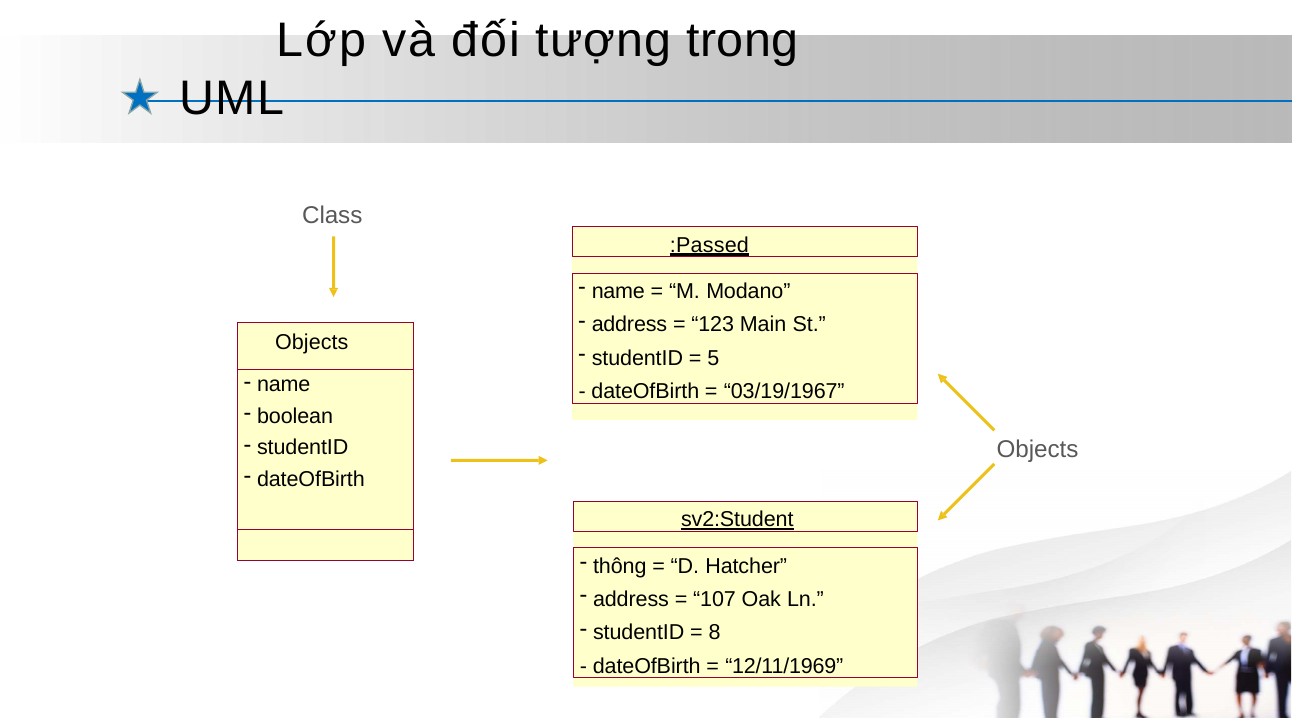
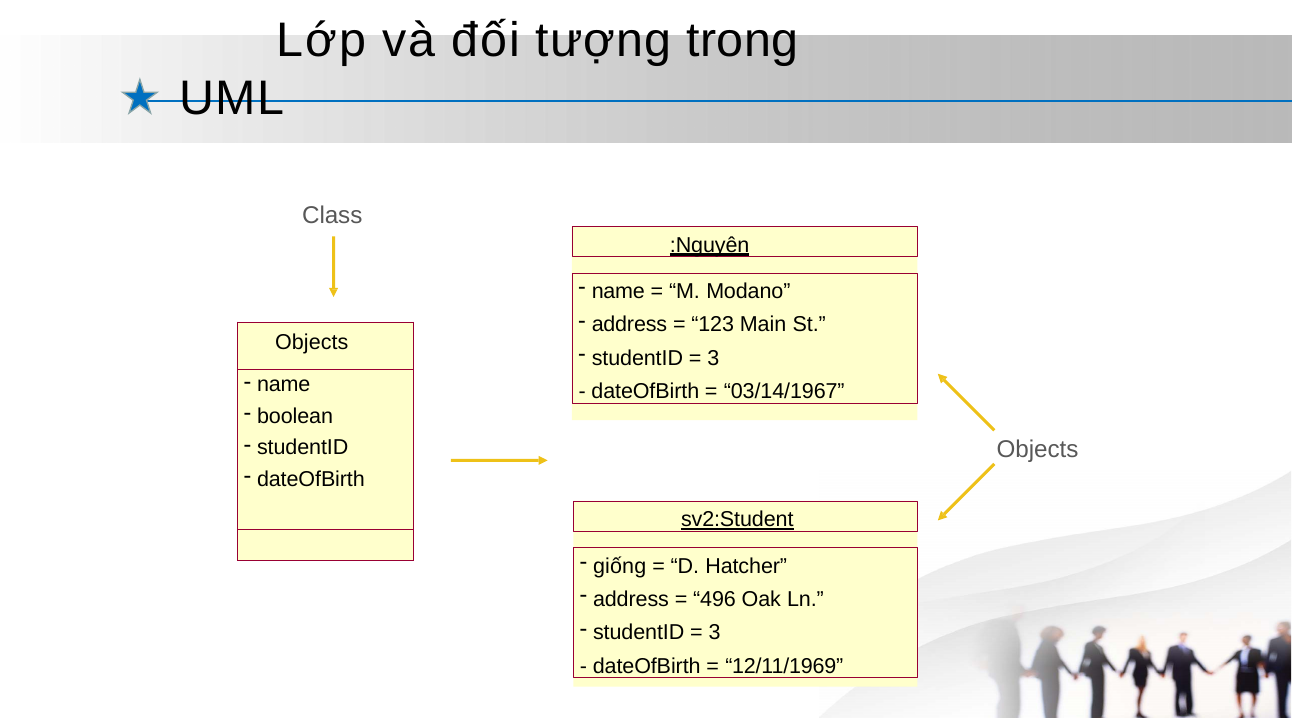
:Passed: :Passed -> :Nguyên (710, 245)
5: 5 -> 3 (713, 358)
03/19/1967: 03/19/1967 -> 03/14/1967 (784, 391)
thông: thông -> giống (620, 566)
107: 107 -> 496 (714, 599)
8: 8 -> 3 (715, 632)
